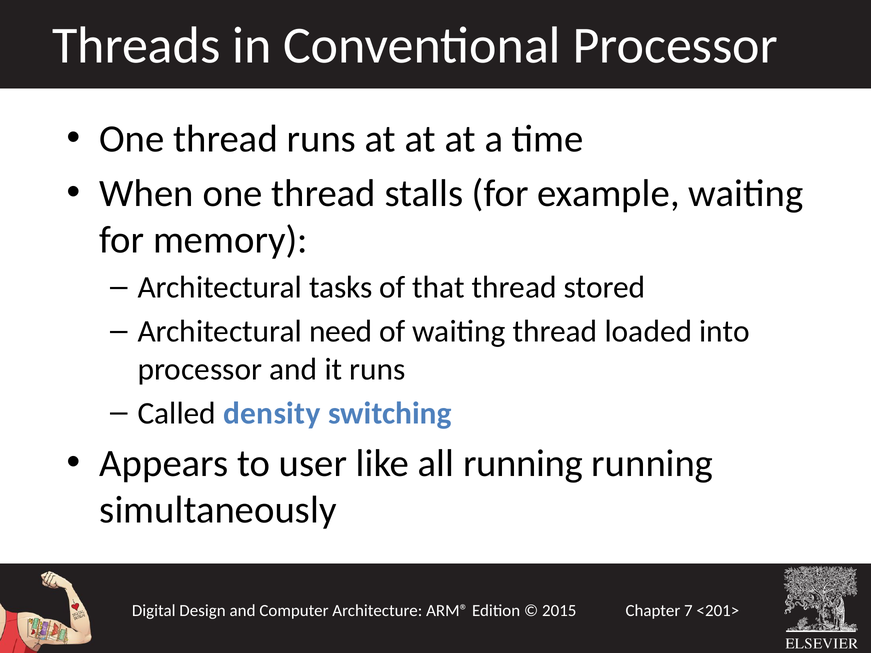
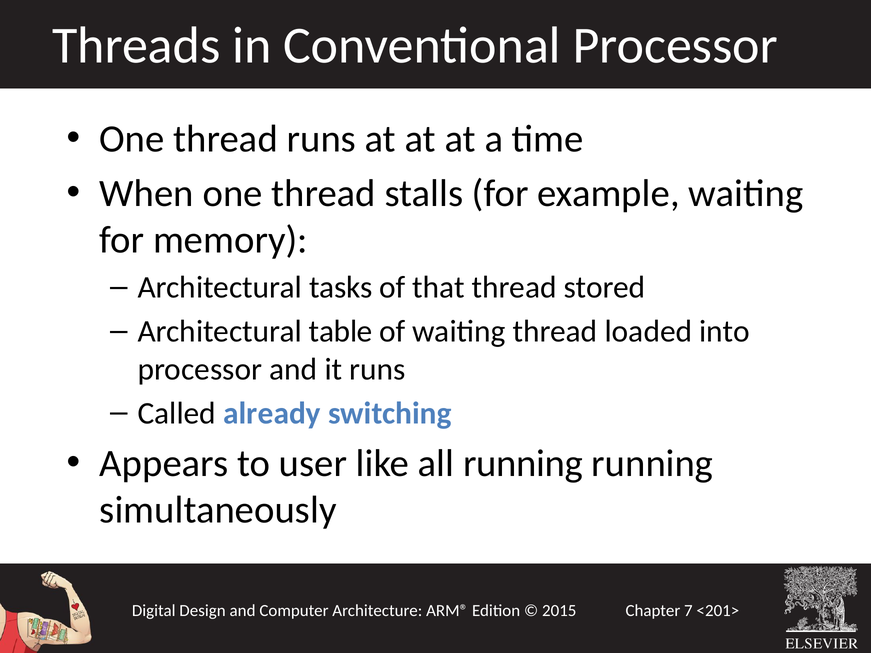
need: need -> table (341, 332)
density: density -> already (272, 413)
